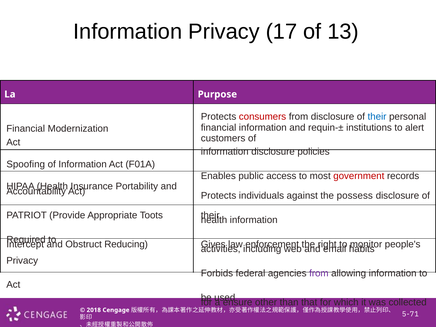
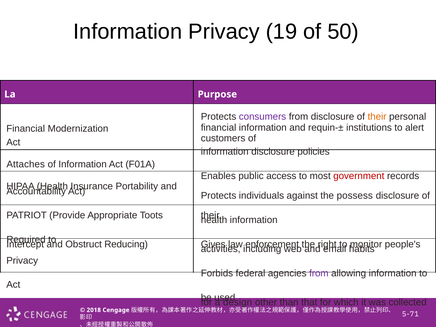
17: 17 -> 19 (281, 32)
13: 13 -> 50 (343, 32)
consumers colour: red -> purple (263, 117)
their colour: blue -> orange (377, 117)
Spoofing: Spoofing -> Attaches (26, 164)
ensure: ensure -> design (238, 302)
